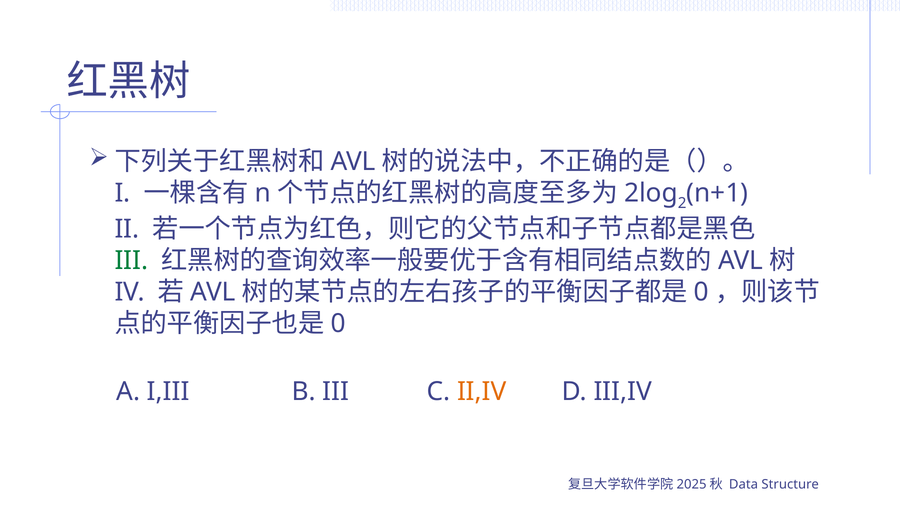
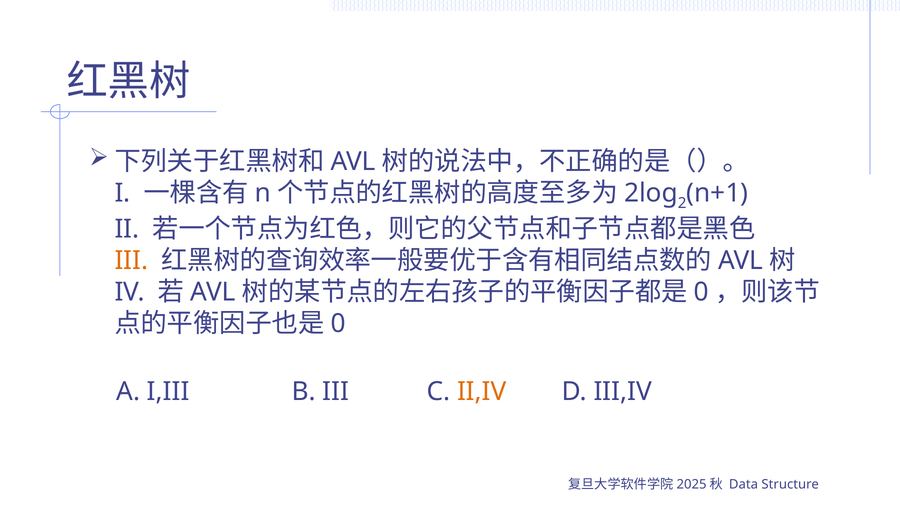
III colour: green -> orange (131, 260)
